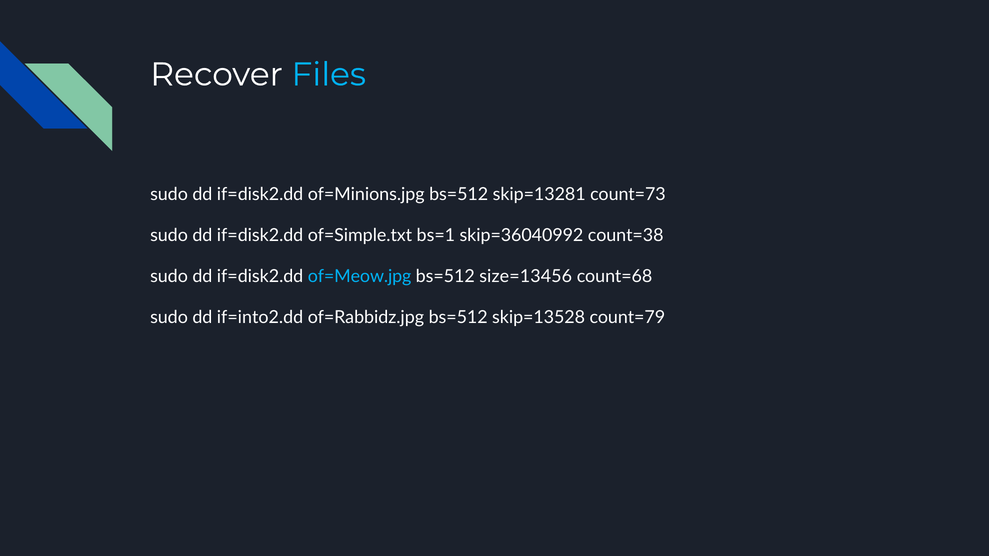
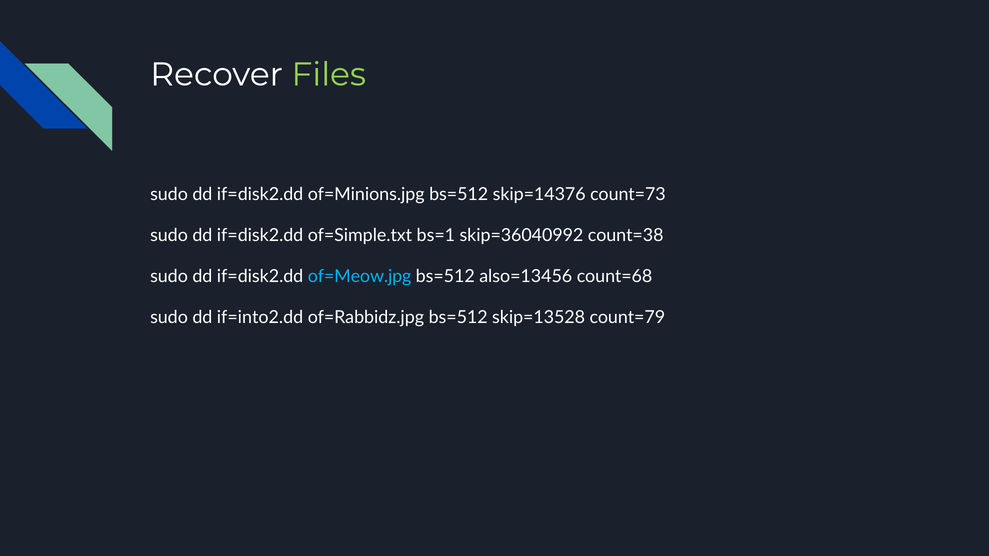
Files colour: light blue -> light green (329, 75)
skip=13281: skip=13281 -> skip=14376 (539, 195)
size=13456: size=13456 -> also=13456 (526, 277)
